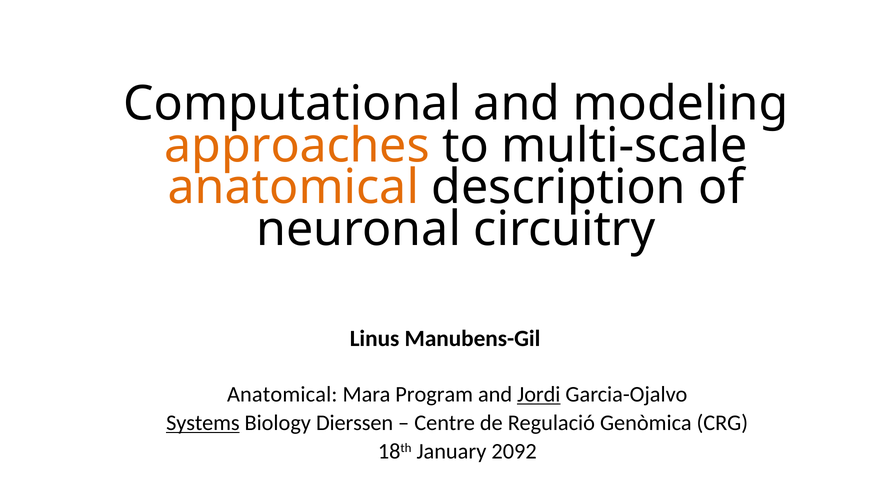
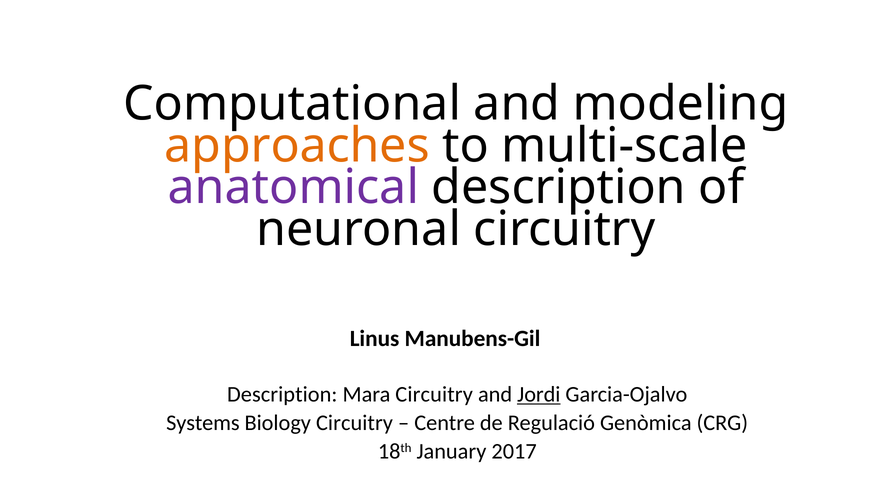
anatomical colour: orange -> purple (293, 188)
Anatomical: Anatomical -> Description (282, 395)
Mara Program: Program -> Circuitry (434, 395)
Systems underline: present -> none (203, 423)
Biology Dierssen: Dierssen -> Circuitry (354, 423)
2092: 2092 -> 2017 (514, 452)
